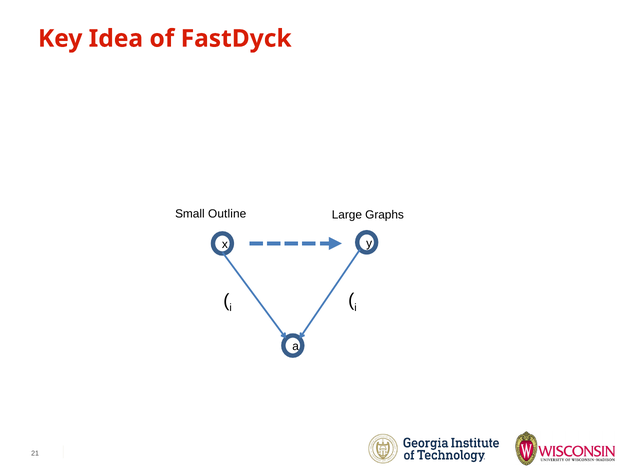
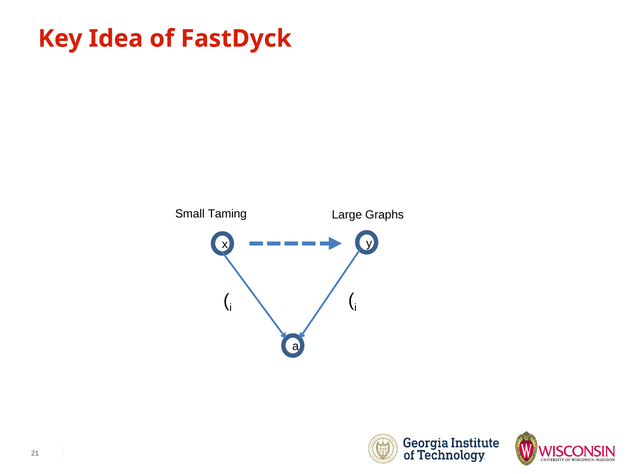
Outline: Outline -> Taming (227, 214)
